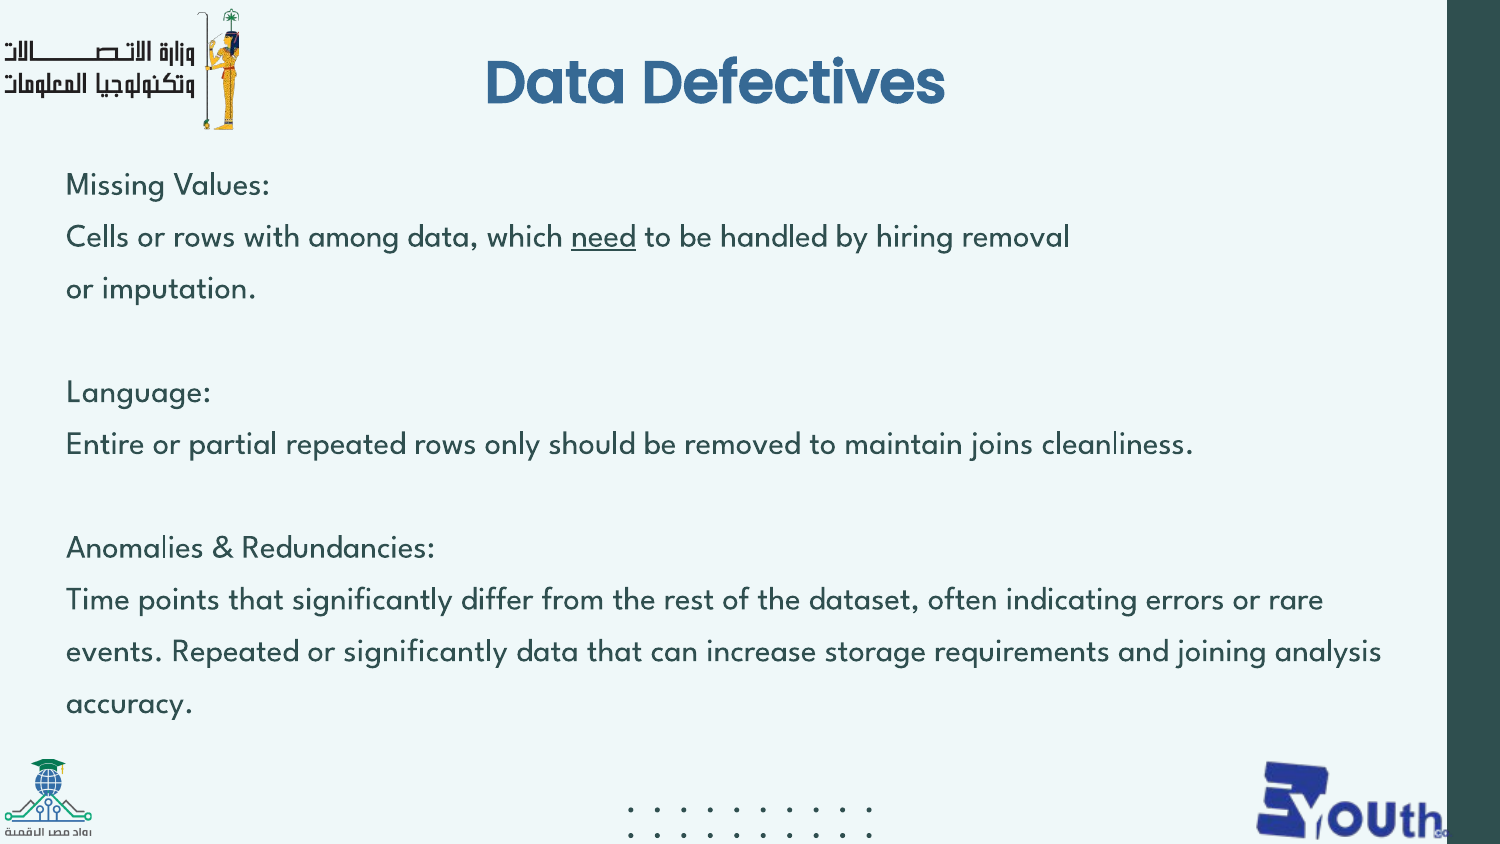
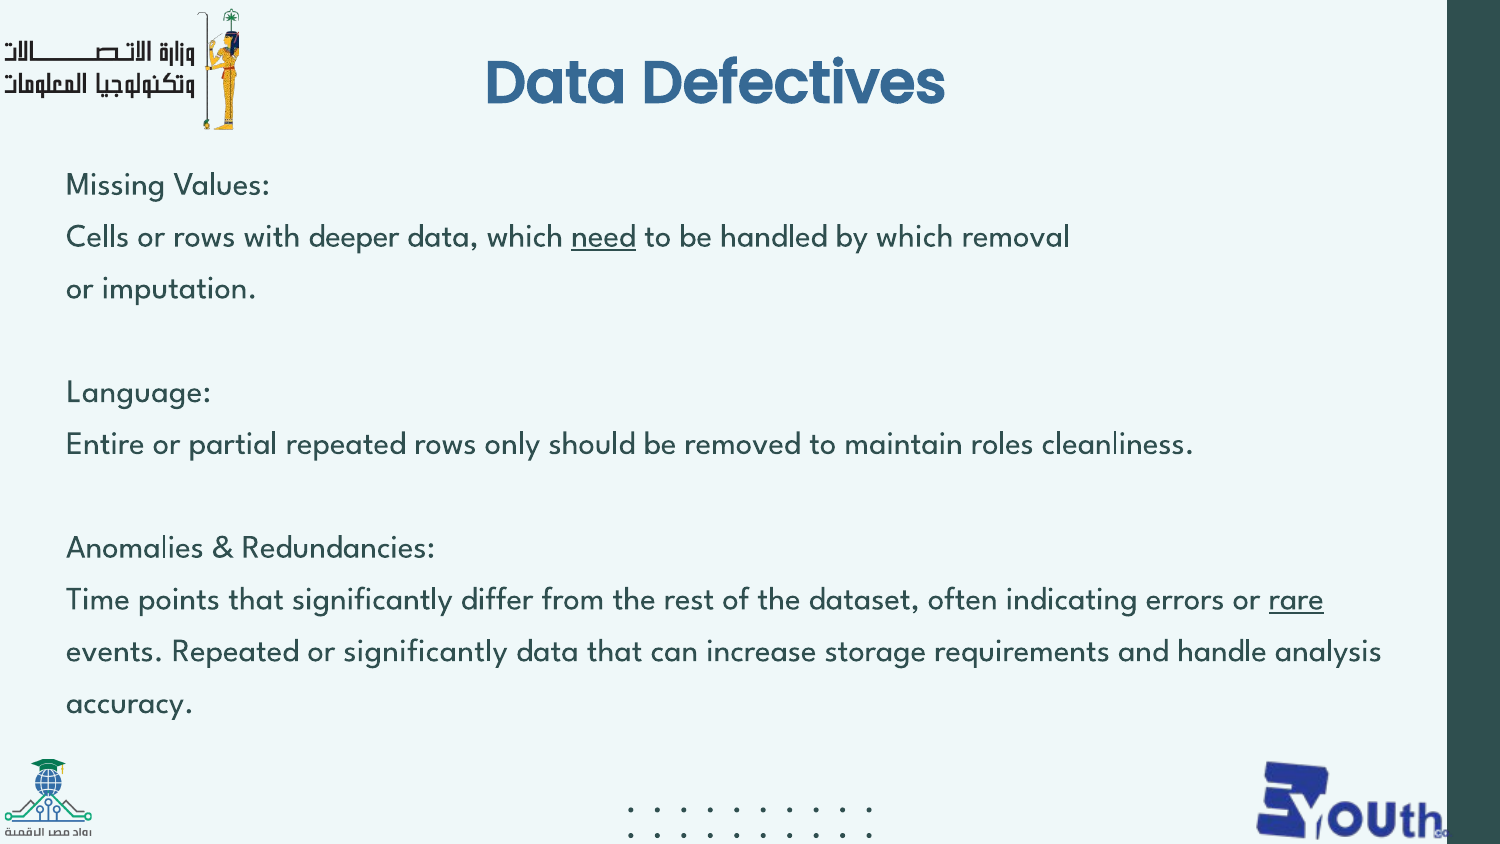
among: among -> deeper (354, 236)
by hiring: hiring -> which (915, 236)
joins: joins -> roles (1002, 443)
rare underline: none -> present (1296, 598)
joining: joining -> handle (1222, 650)
